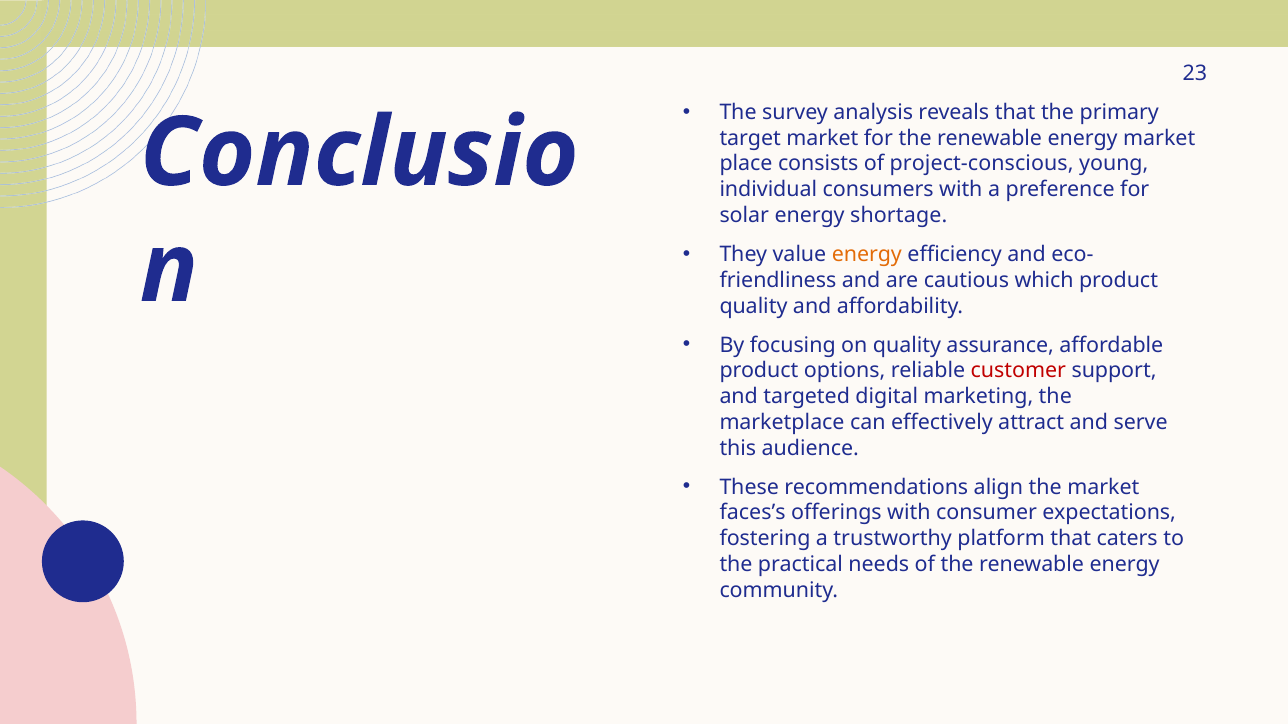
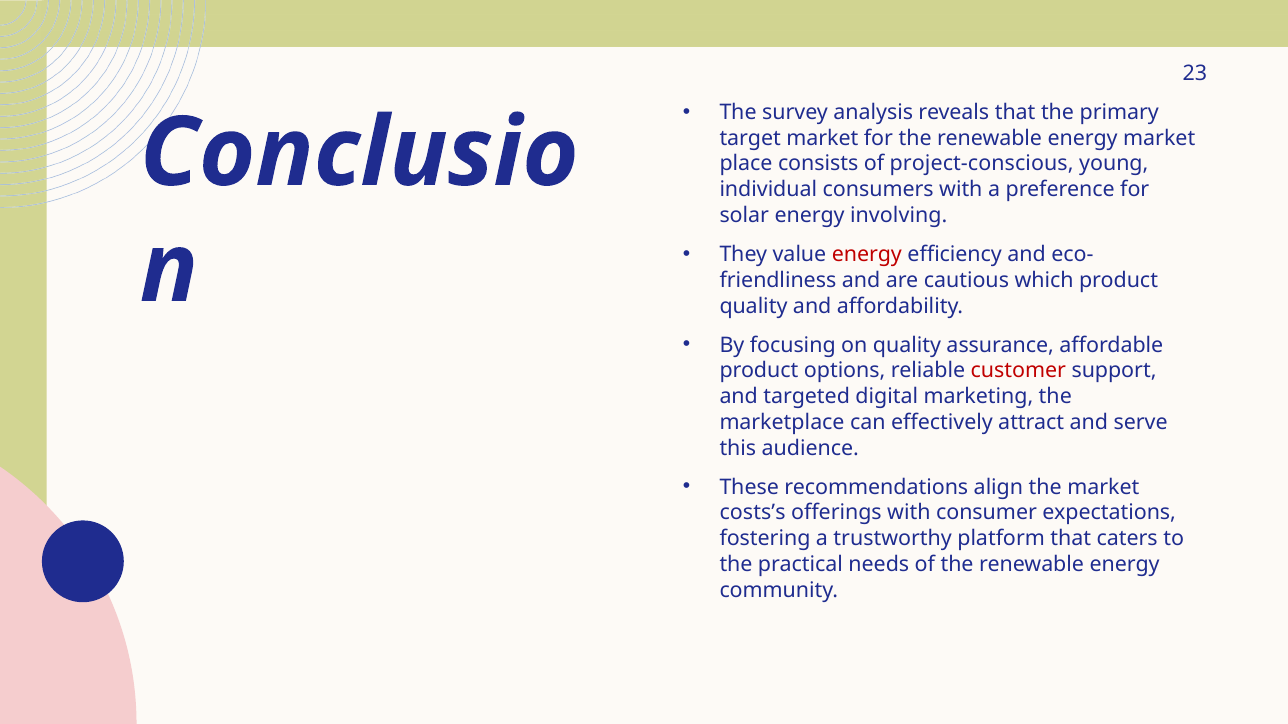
shortage: shortage -> involving (899, 215)
energy colour: orange -> red (867, 255)
faces’s: faces’s -> costs’s (753, 513)
